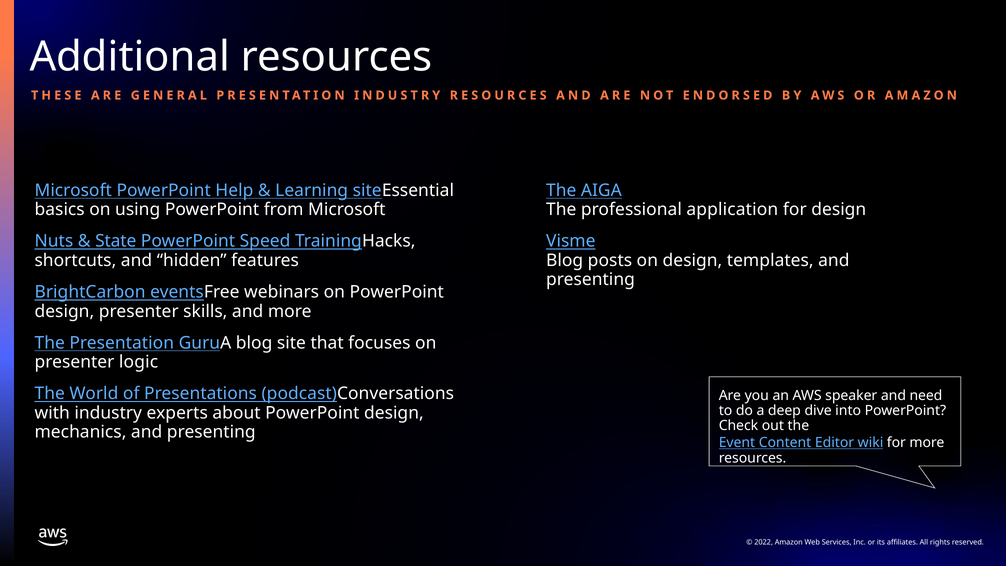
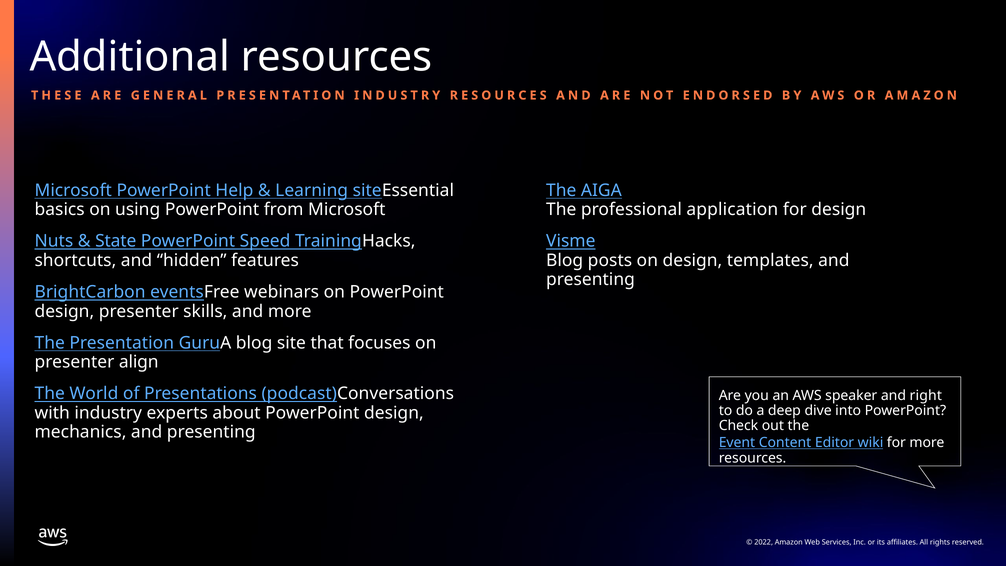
logic: logic -> align (139, 362)
need: need -> right (926, 395)
